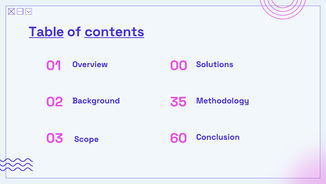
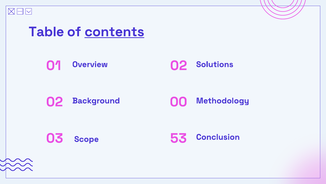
Table underline: present -> none (46, 32)
01 00: 00 -> 02 (179, 65)
35: 35 -> 00 (178, 102)
60: 60 -> 53 (178, 138)
